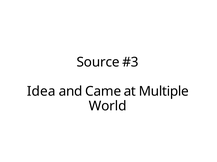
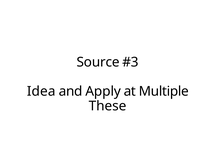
Came: Came -> Apply (103, 92)
World: World -> These (108, 106)
